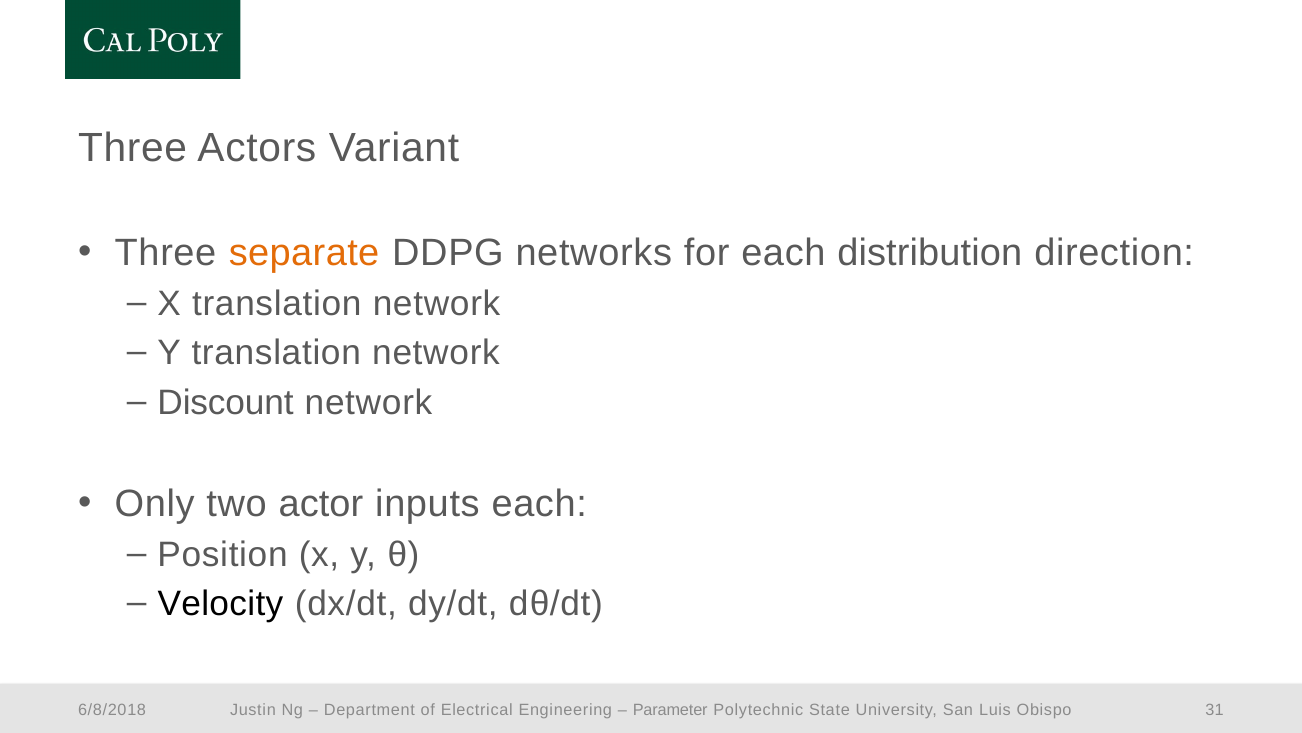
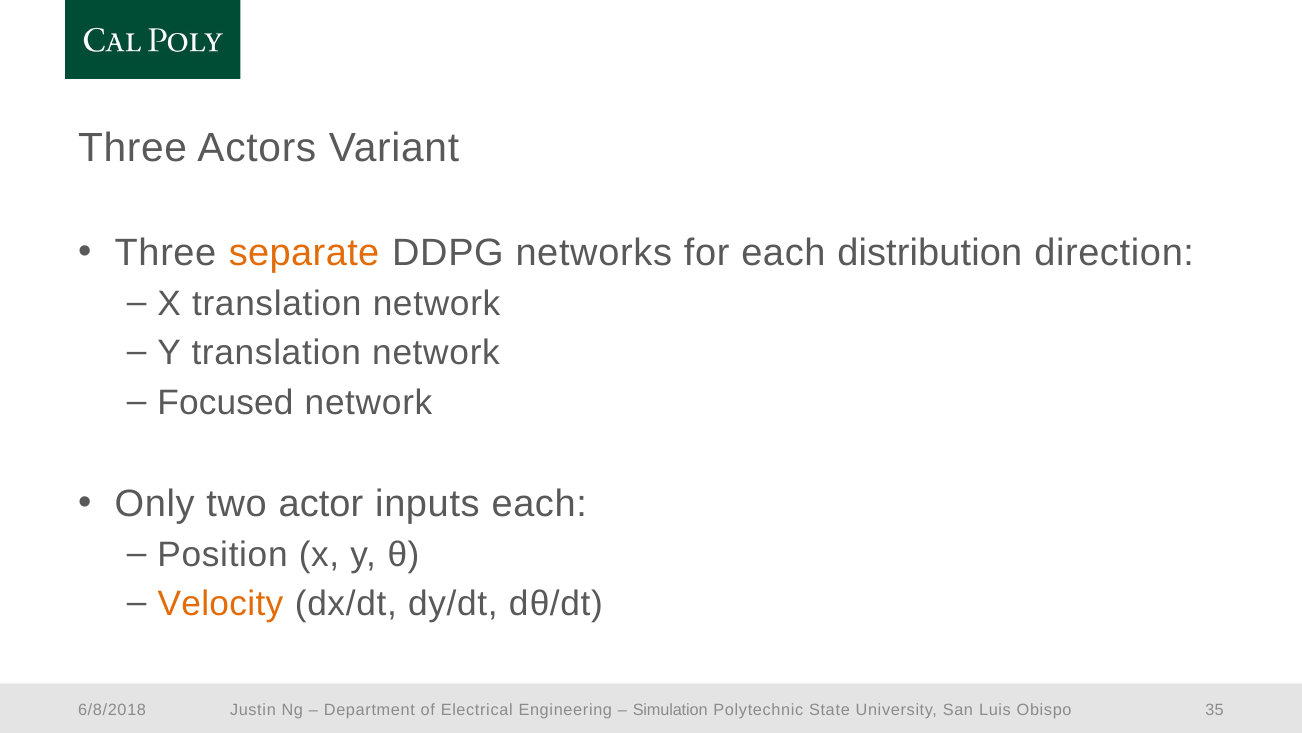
Discount: Discount -> Focused (225, 402)
Velocity colour: black -> orange (220, 603)
Parameter: Parameter -> Simulation (670, 710)
31: 31 -> 35 (1214, 710)
